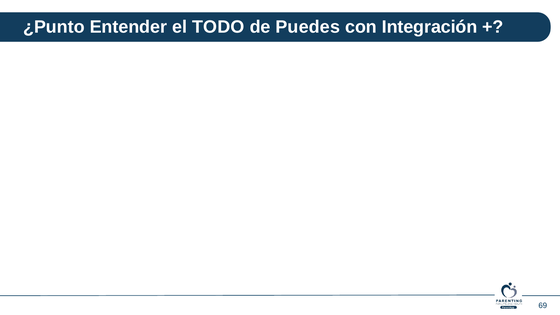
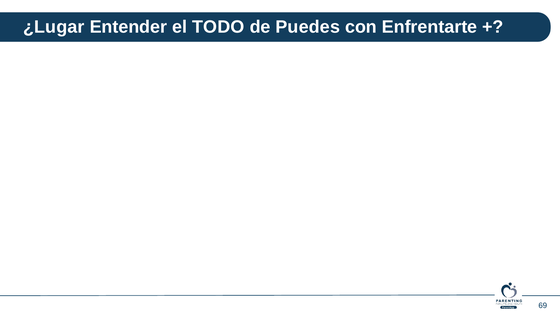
¿Punto: ¿Punto -> ¿Lugar (54, 27)
Integración: Integración -> Enfrentarte (430, 27)
